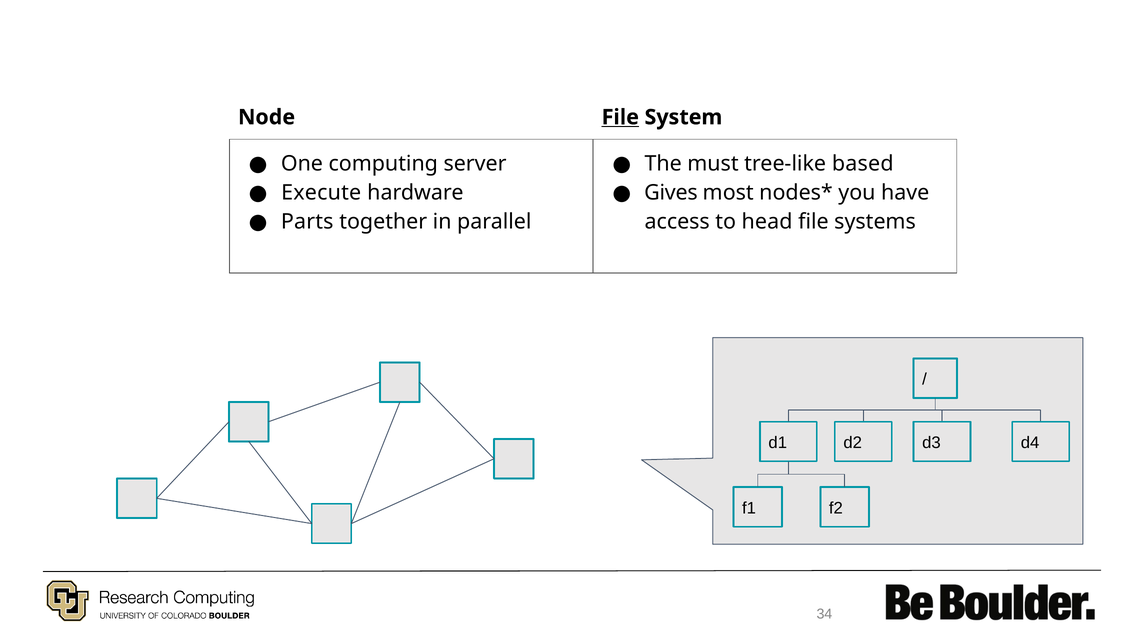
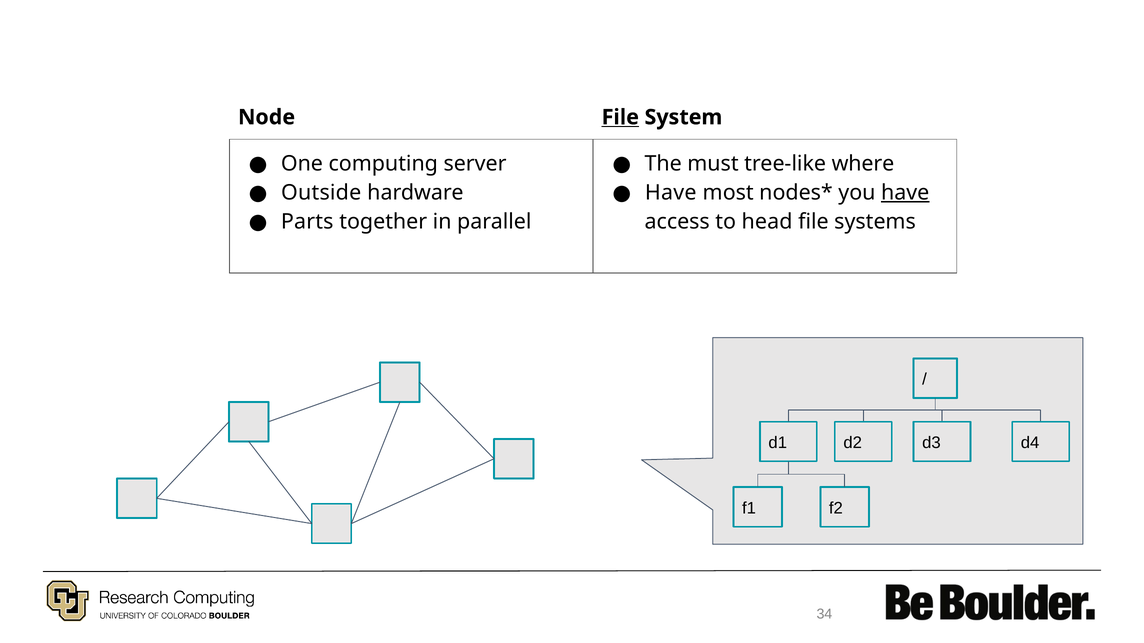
based: based -> where (863, 164)
Execute: Execute -> Outside (321, 193)
Gives: Gives -> Have (671, 193)
have underline: none -> present (905, 193)
